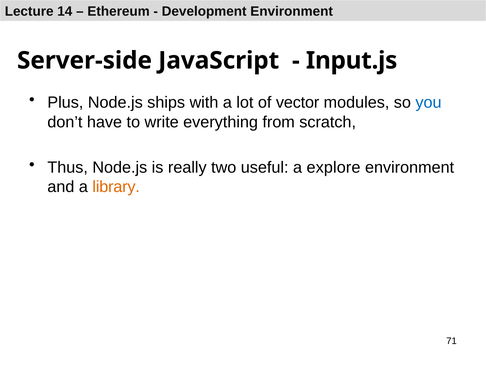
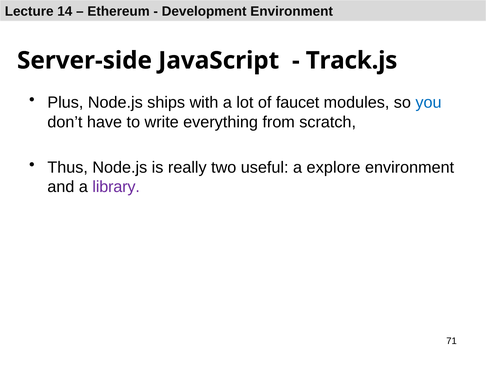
Input.js: Input.js -> Track.js (352, 60)
vector: vector -> faucet (298, 102)
library colour: orange -> purple (116, 187)
